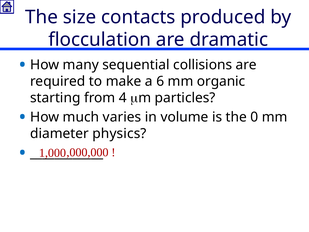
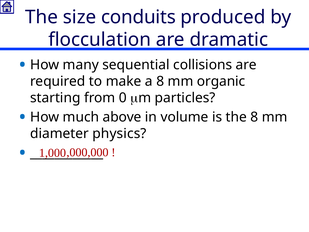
contacts: contacts -> conduits (138, 17)
a 6: 6 -> 8 (160, 81)
4: 4 -> 0 (123, 98)
varies: varies -> above (122, 117)
the 0: 0 -> 8 (254, 117)
